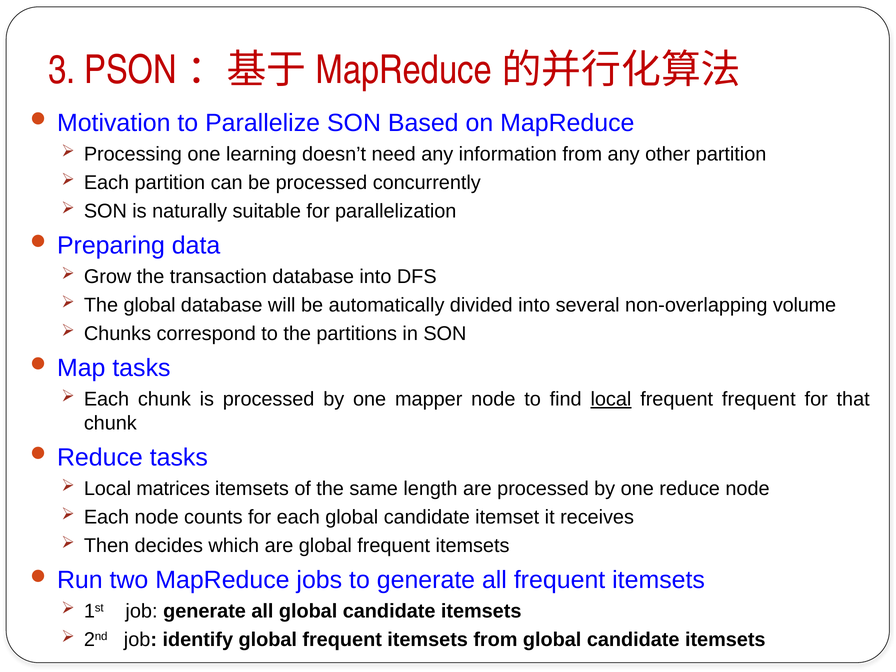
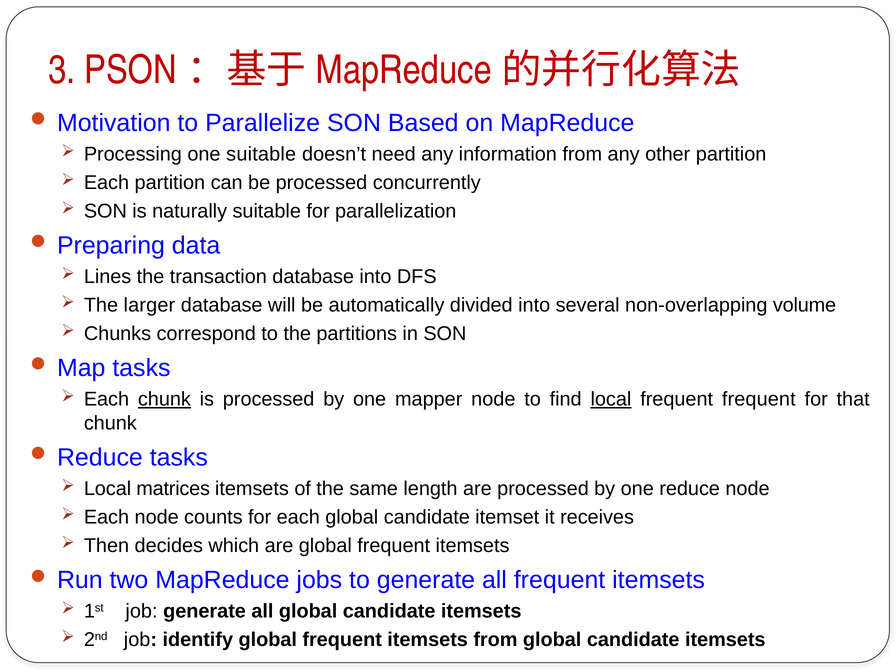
one learning: learning -> suitable (261, 154)
Grow: Grow -> Lines (108, 277)
The global: global -> larger (149, 305)
chunk underline: none -> present (164, 399)
